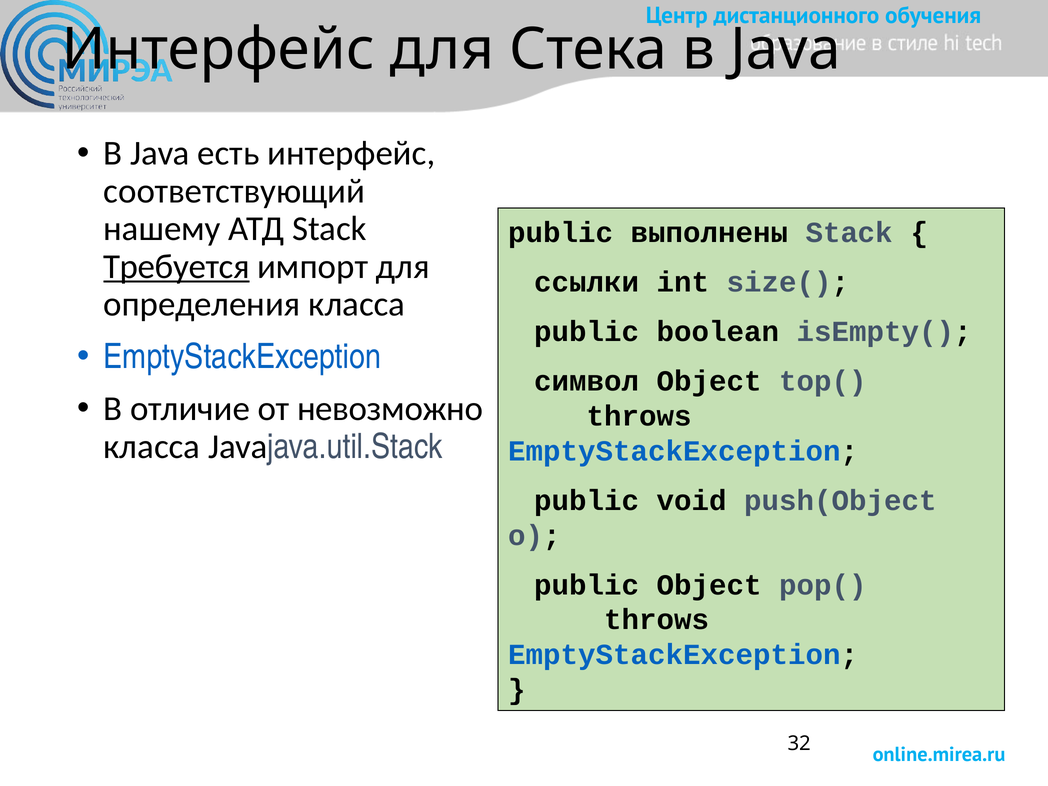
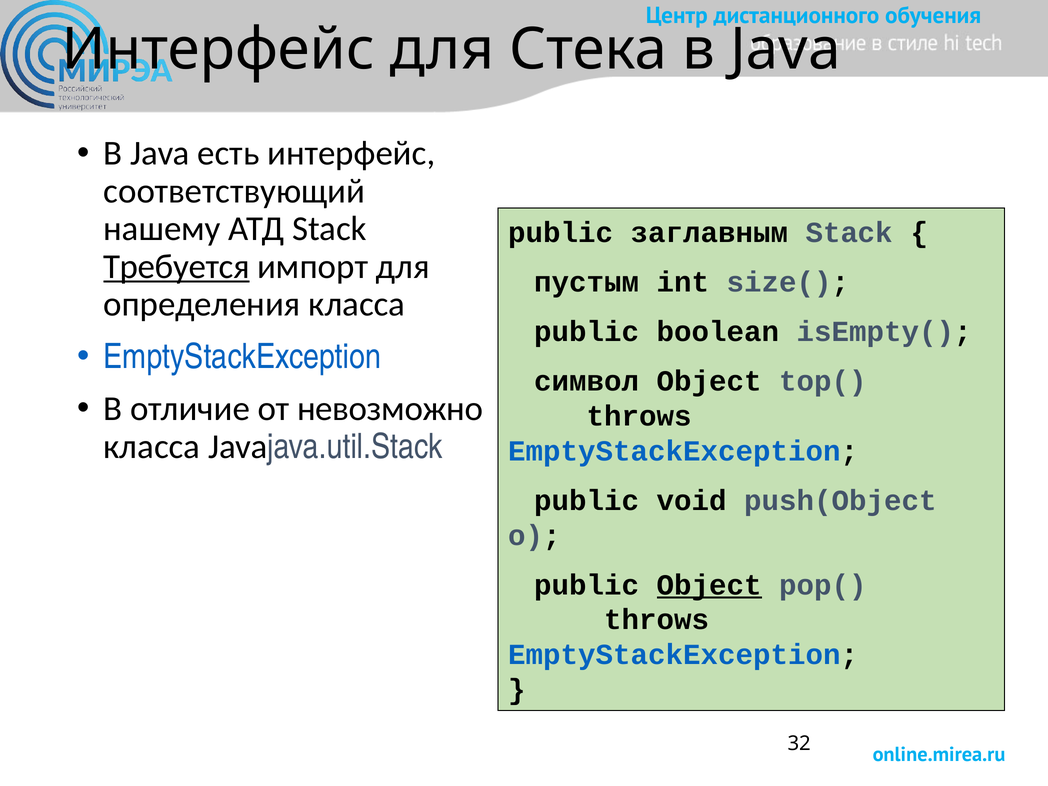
выполнены: выполнены -> заглавным (709, 232)
ссылки: ссылки -> пустым (587, 282)
Object underline: none -> present (709, 585)
